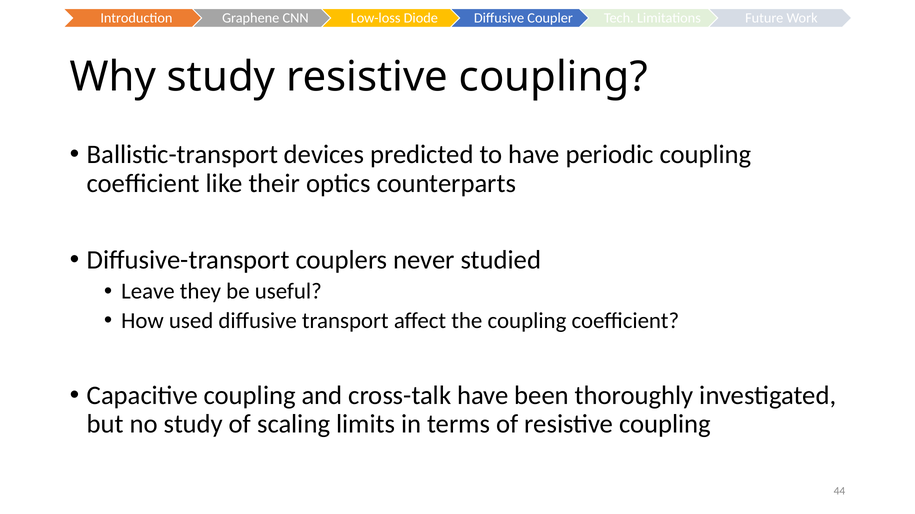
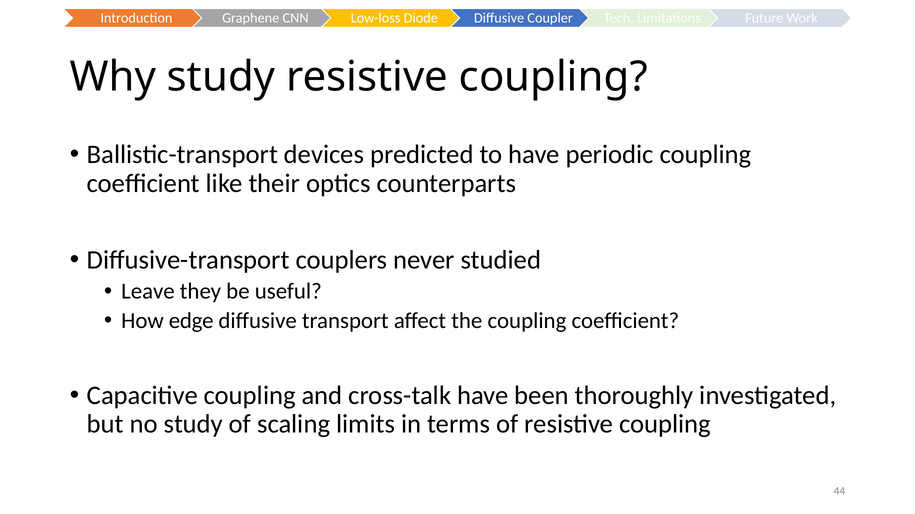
used: used -> edge (191, 321)
